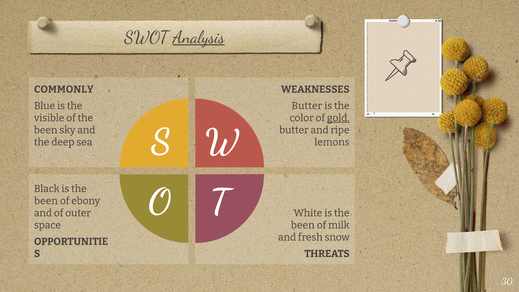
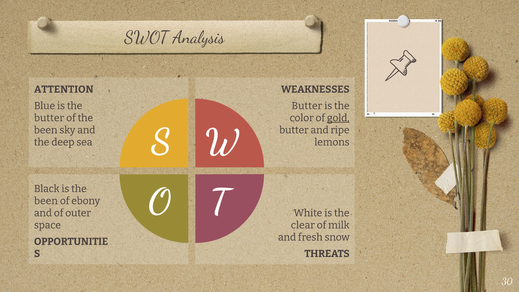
Analysis underline: present -> none (199, 37)
COMMONLY: COMMONLY -> ATTENTION (64, 89)
visible: visible -> butter (49, 118)
been: been -> clear (303, 225)
